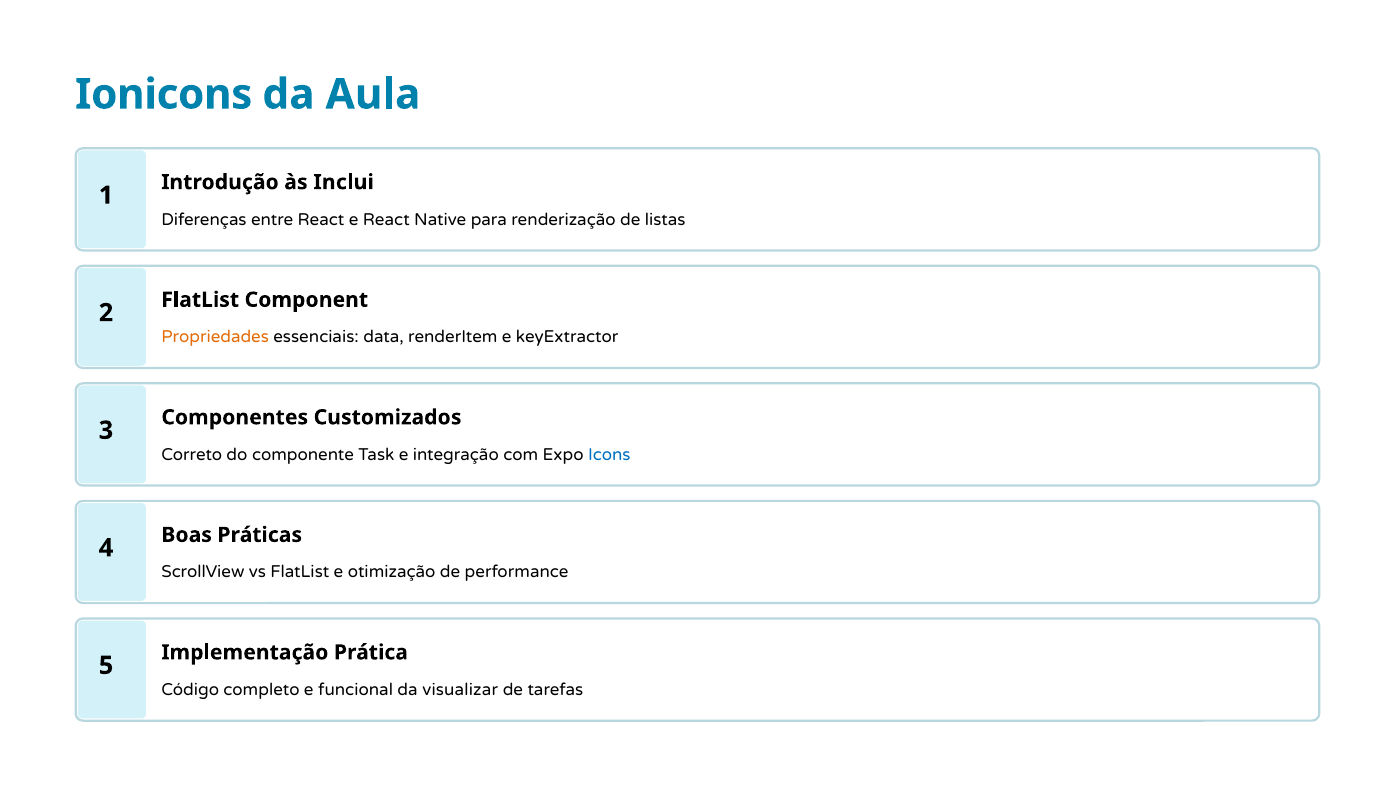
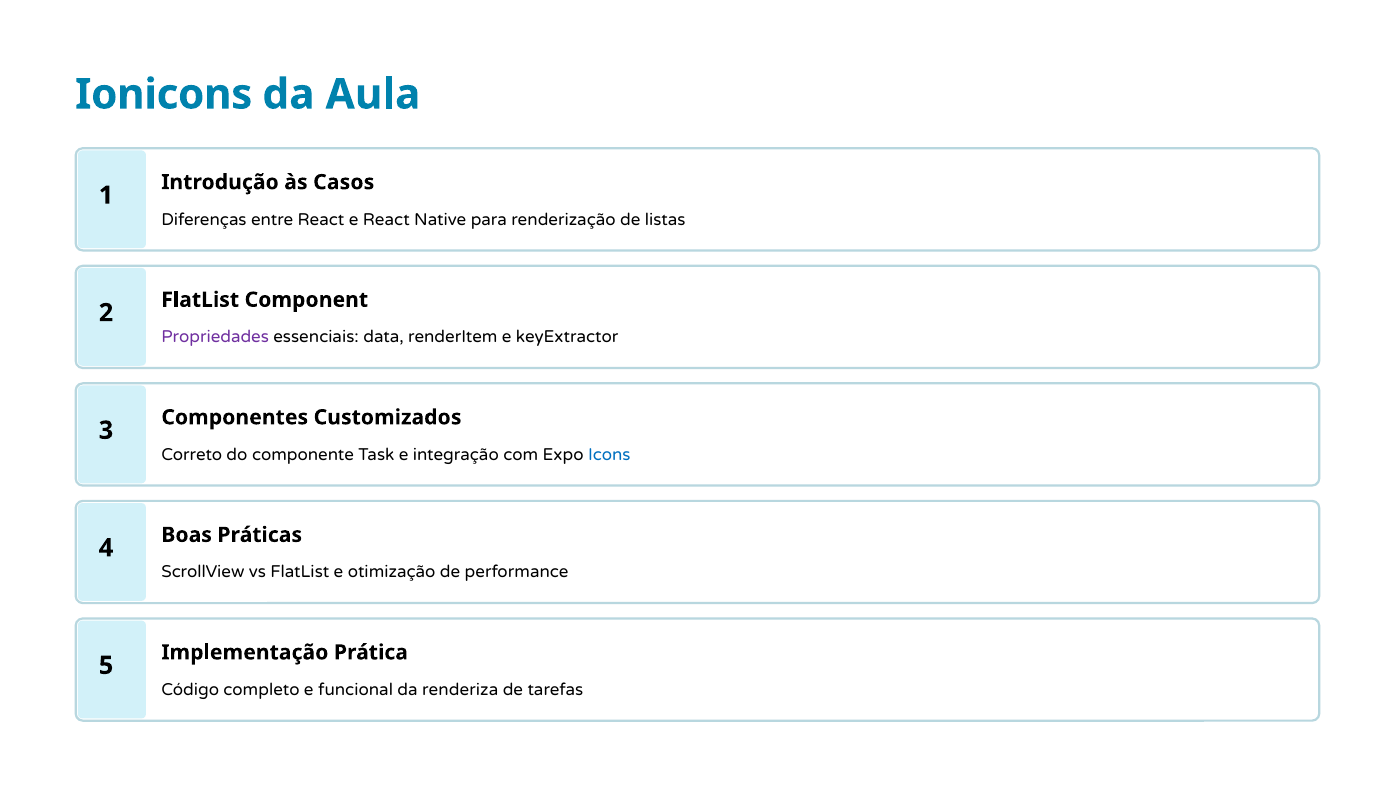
Inclui: Inclui -> Casos (344, 182)
Propriedades colour: orange -> purple (215, 337)
visualizar: visualizar -> renderiza (460, 690)
